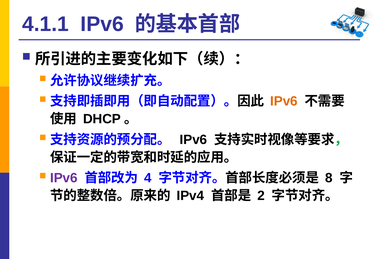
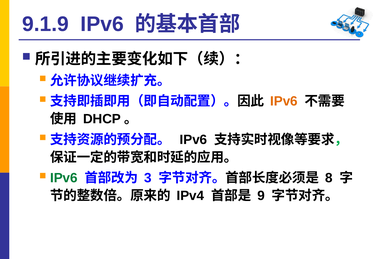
4.1.1: 4.1.1 -> 9.1.9 (45, 24)
IPv6 colour: purple -> green (64, 177)
4: 4 -> 3 (148, 177)
2: 2 -> 9 (261, 195)
